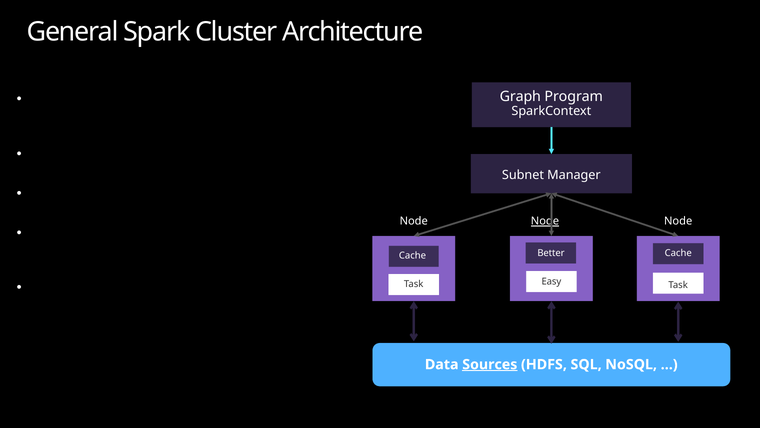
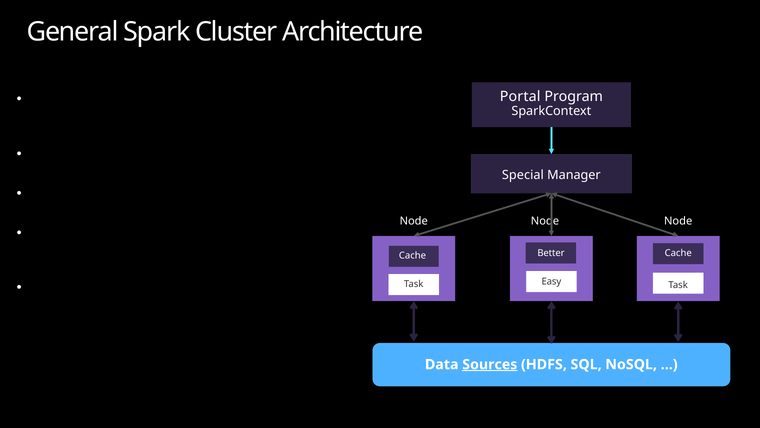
Graph: Graph -> Portal (520, 97)
Subnet: Subnet -> Special (523, 175)
Node underline: present -> none (545, 221)
